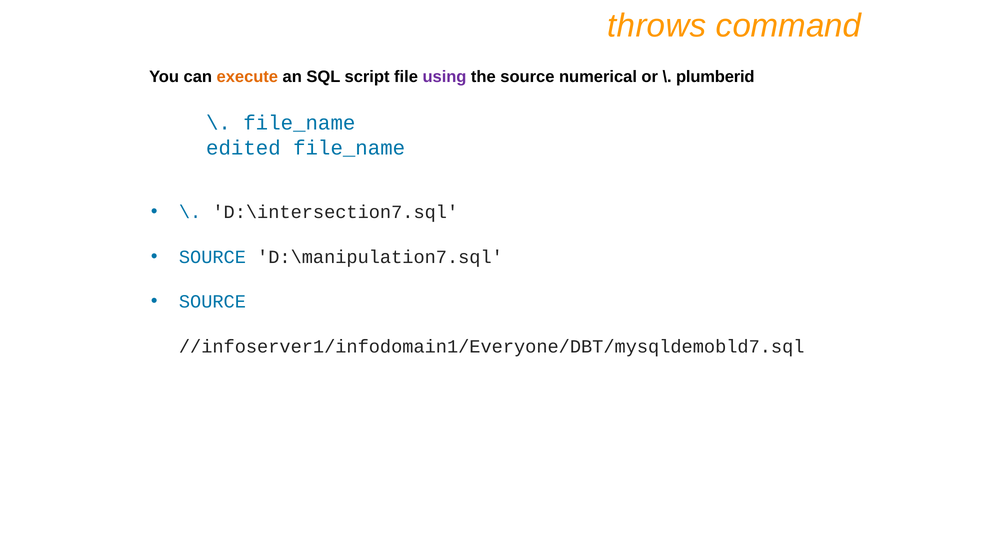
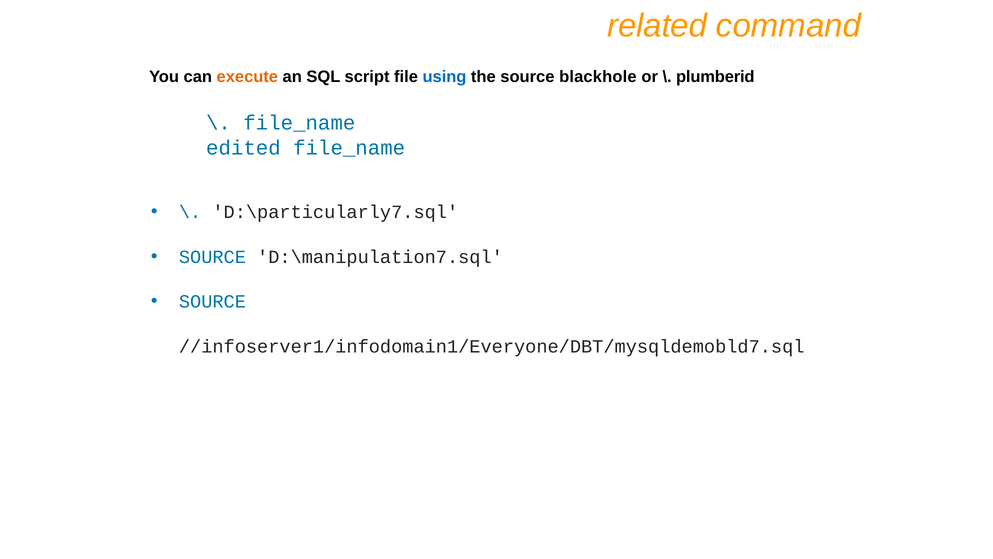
throws: throws -> related (657, 26)
using colour: purple -> blue (444, 77)
numerical: numerical -> blackhole (598, 77)
D:\intersection7.sql: D:\intersection7.sql -> D:\particularly7.sql (335, 212)
